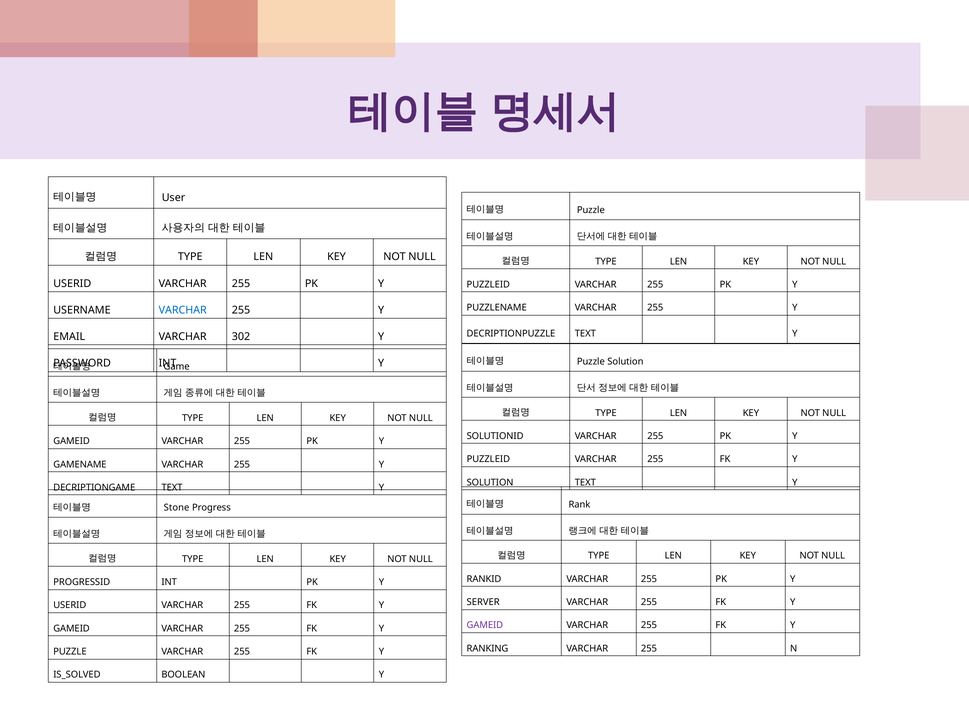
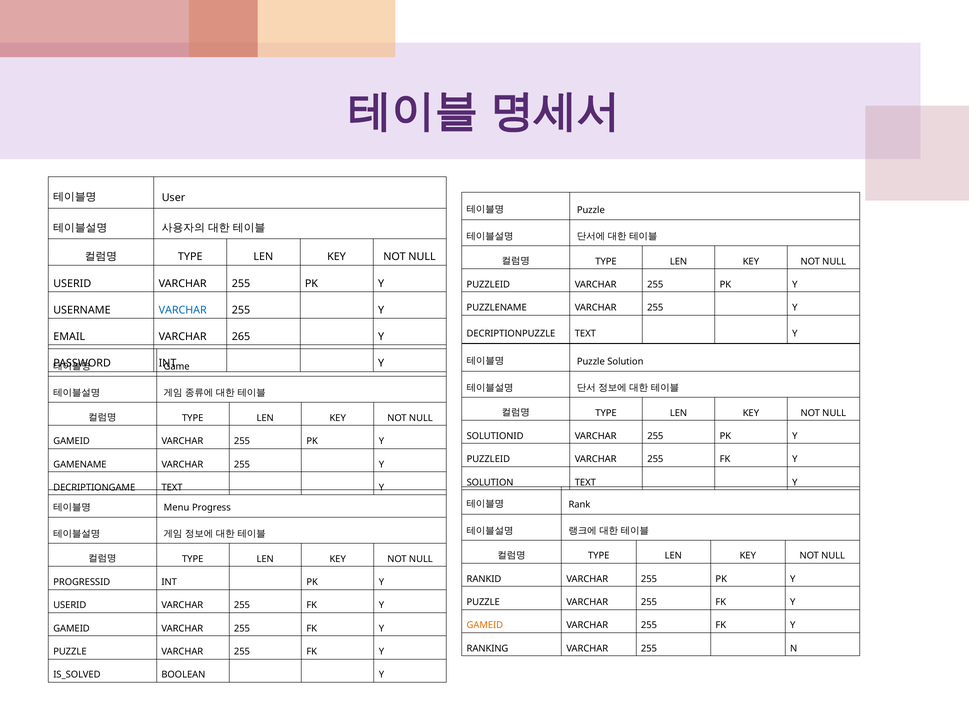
302: 302 -> 265 (241, 337)
Stone: Stone -> Menu (177, 508)
SERVER: SERVER -> PUZZLE (483, 602)
GAMEID colour: purple -> orange (485, 625)
